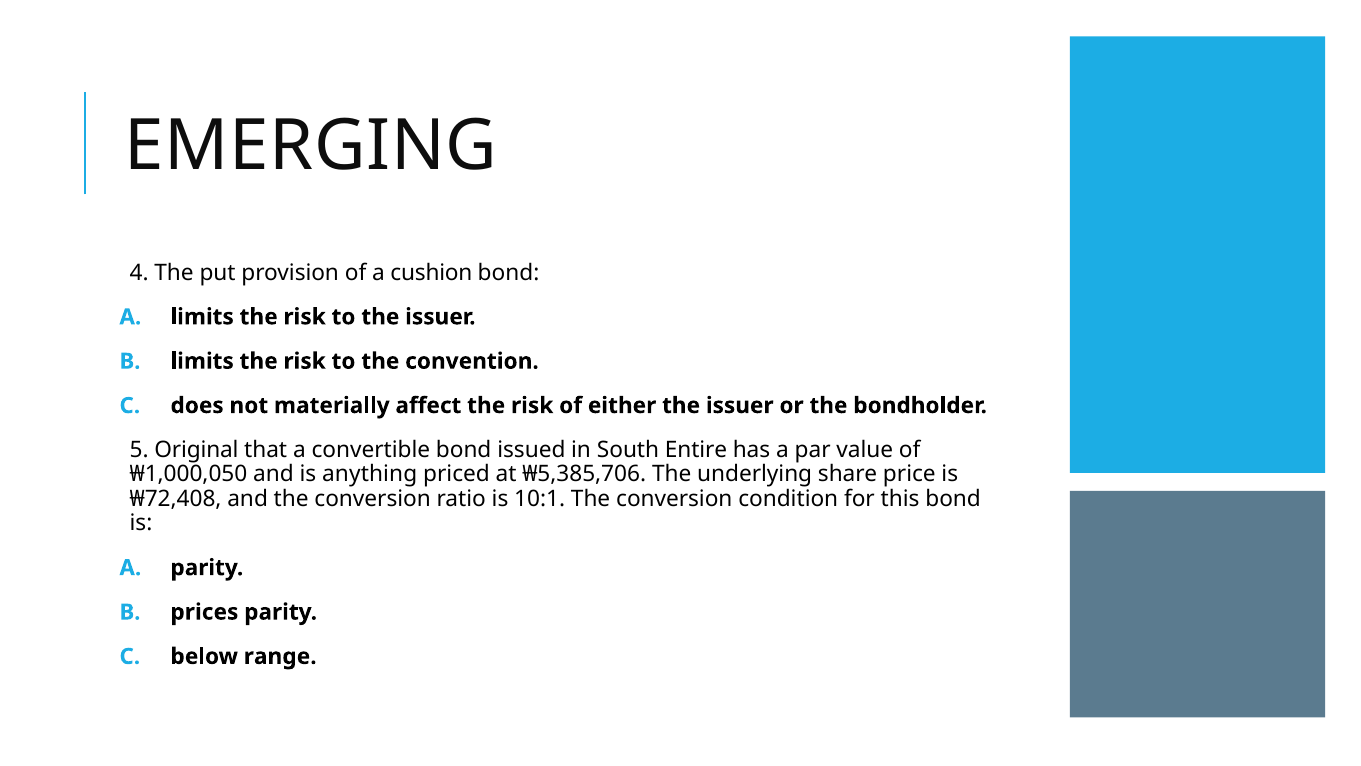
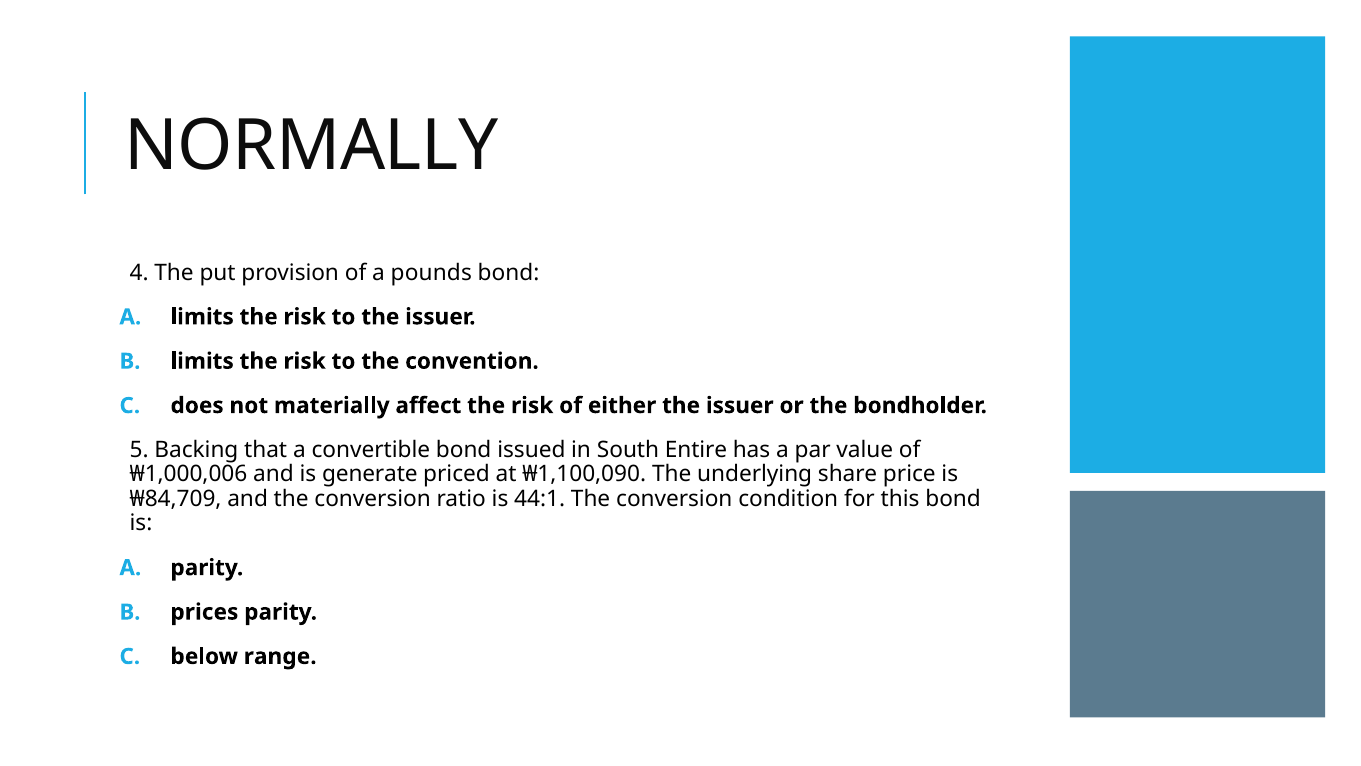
EMERGING: EMERGING -> NORMALLY (311, 146)
cushion: cushion -> pounds (431, 272)
Original: Original -> Backing (196, 450)
₩1,000,050: ₩1,000,050 -> ₩1,000,006 (188, 474)
anything: anything -> generate (370, 474)
₩5,385,706: ₩5,385,706 -> ₩1,100,090 (584, 474)
₩72,408: ₩72,408 -> ₩84,709 (176, 499)
10:1: 10:1 -> 44:1 (540, 499)
